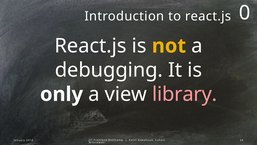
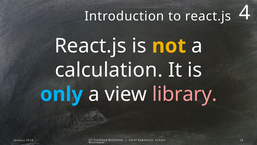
0: 0 -> 4 (245, 13)
debugging: debugging -> calculation (109, 70)
only colour: white -> light blue (62, 94)
